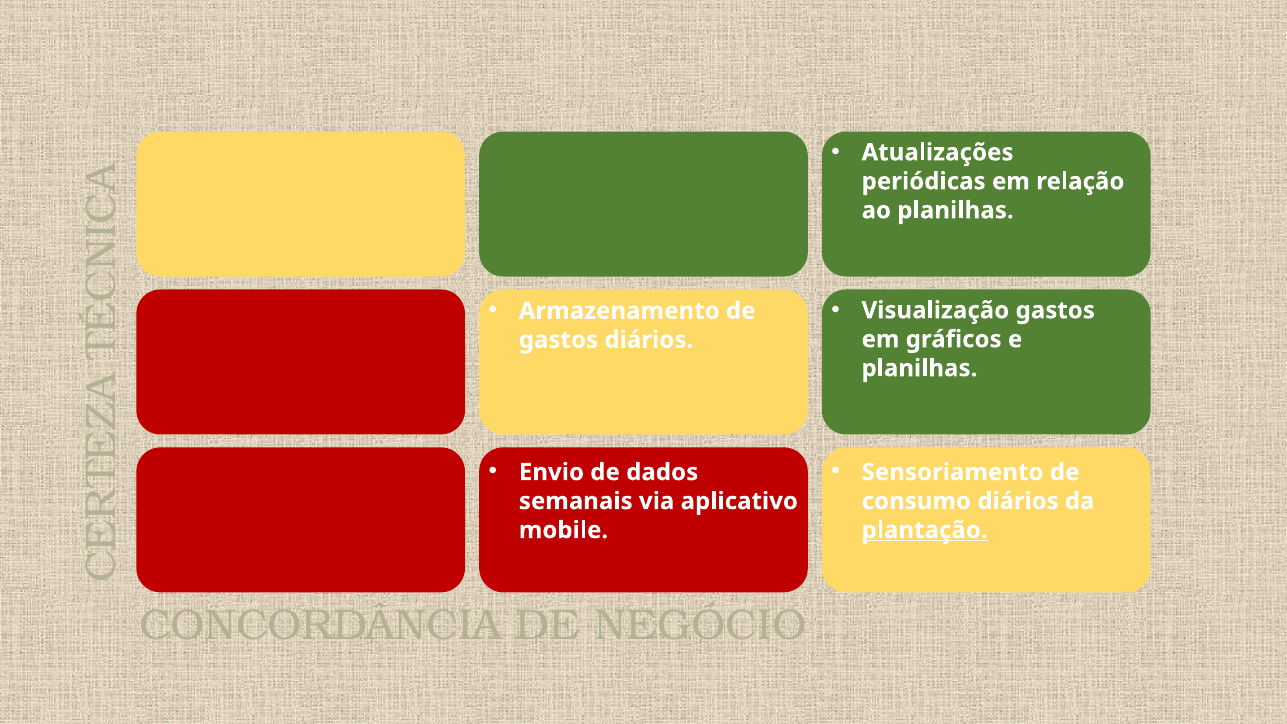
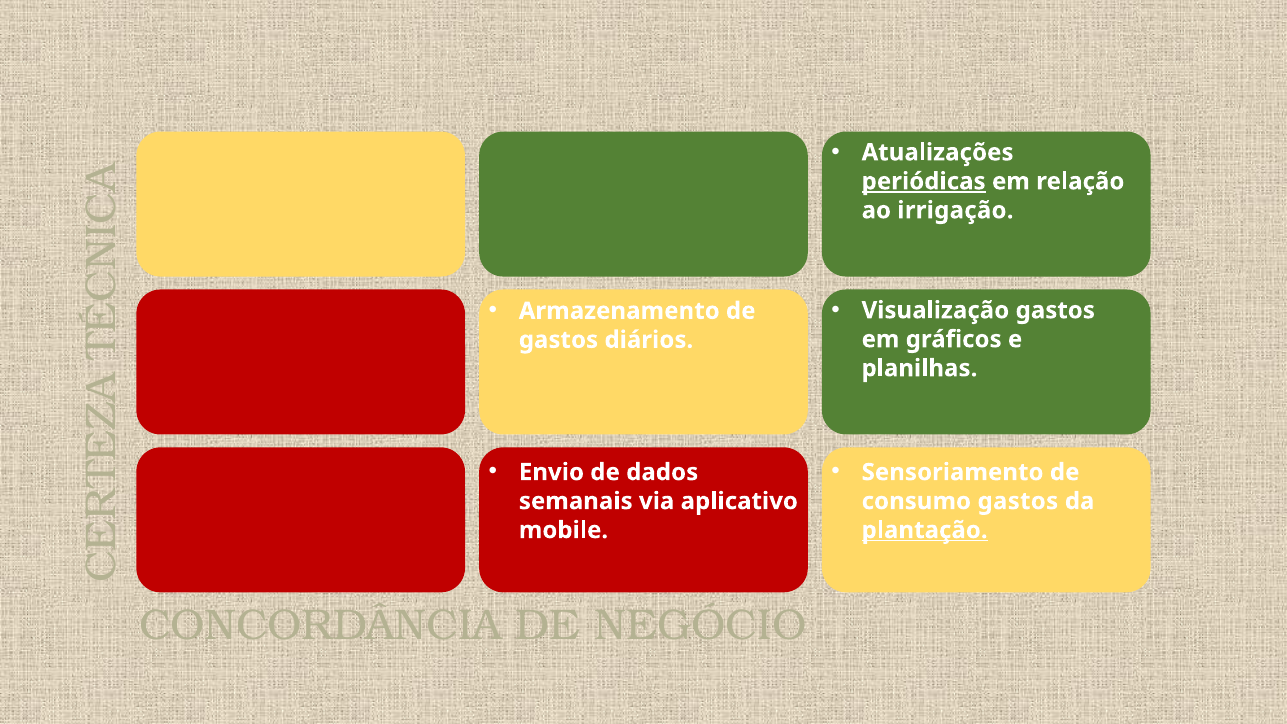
periódicas underline: none -> present (924, 181)
ao planilhas: planilhas -> irrigação (955, 210)
consumo diários: diários -> gastos (1018, 501)
